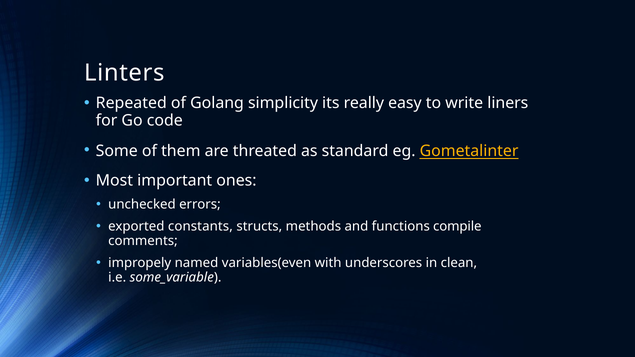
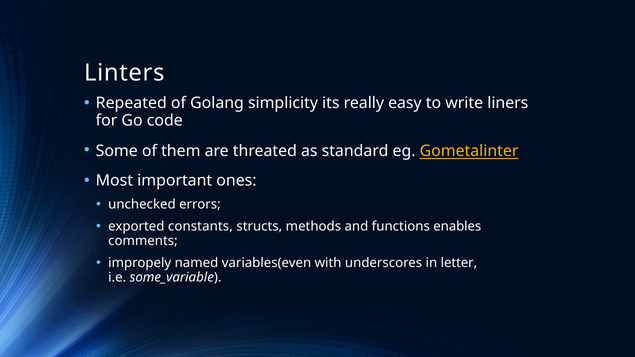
compile: compile -> enables (457, 227)
clean: clean -> letter (459, 263)
